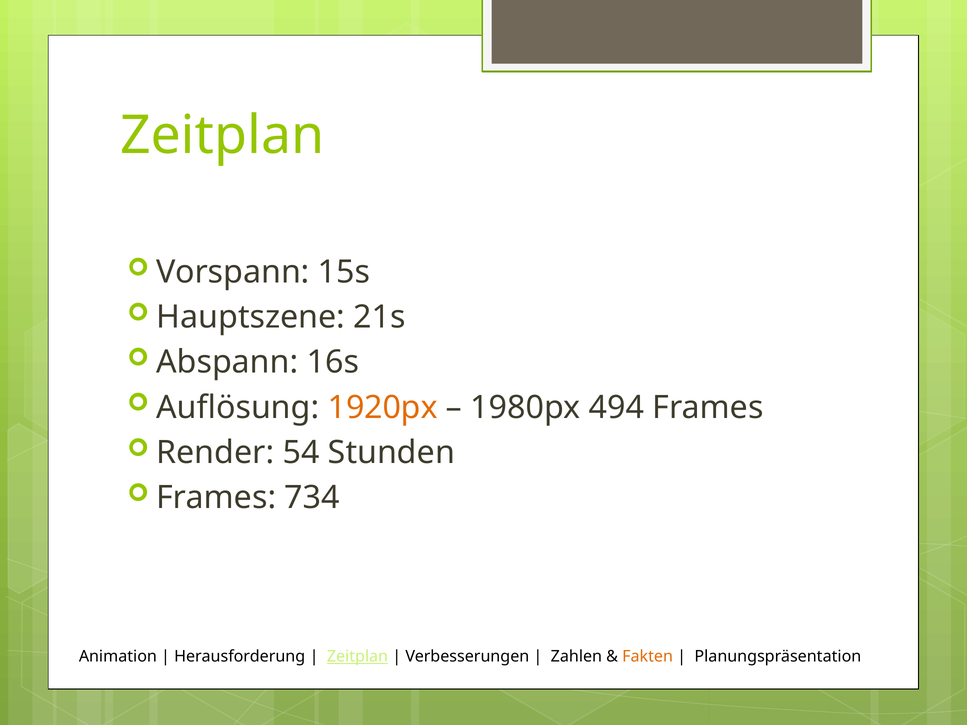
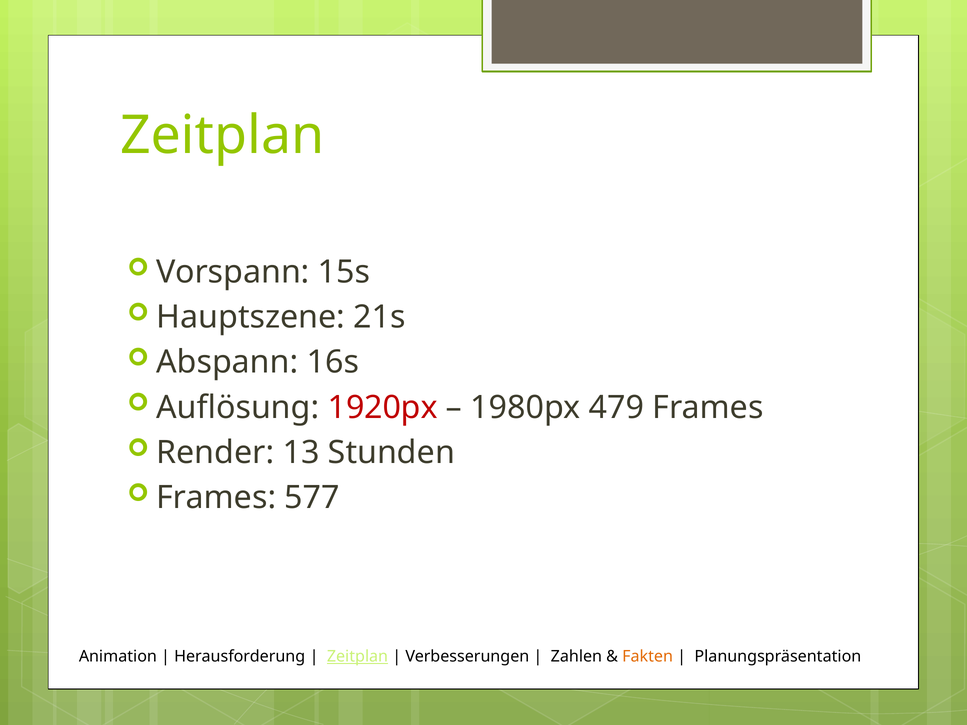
1920px colour: orange -> red (383, 408)
494: 494 -> 479 (616, 408)
54: 54 -> 13 (301, 453)
734: 734 -> 577 (312, 498)
